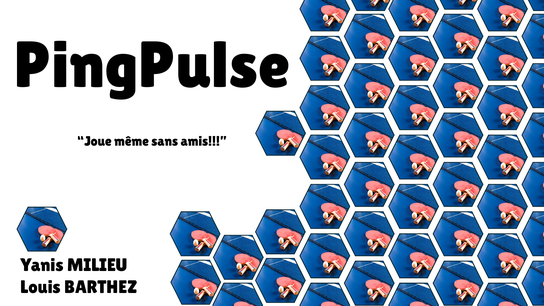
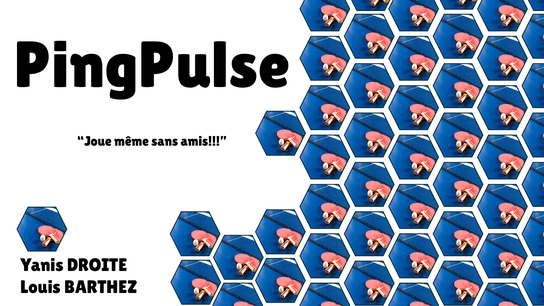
MILIEU: MILIEU -> DROITE (97, 265)
